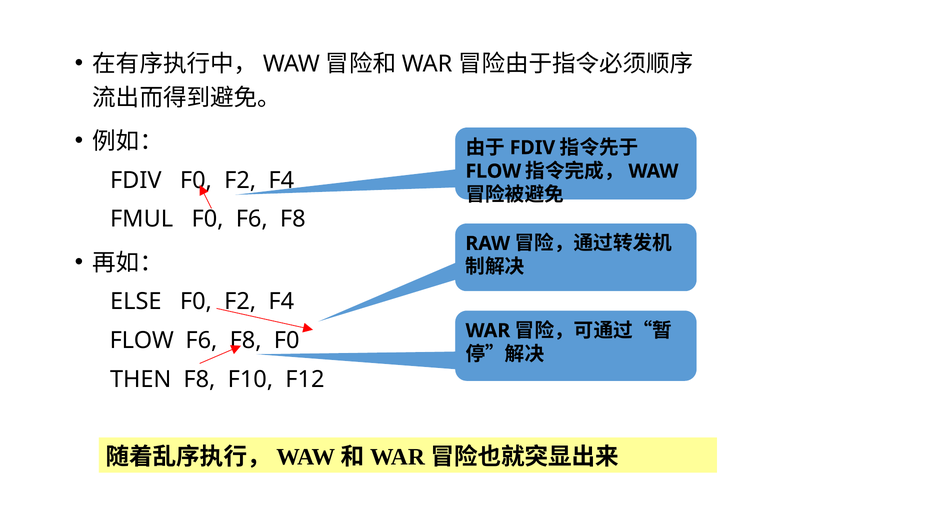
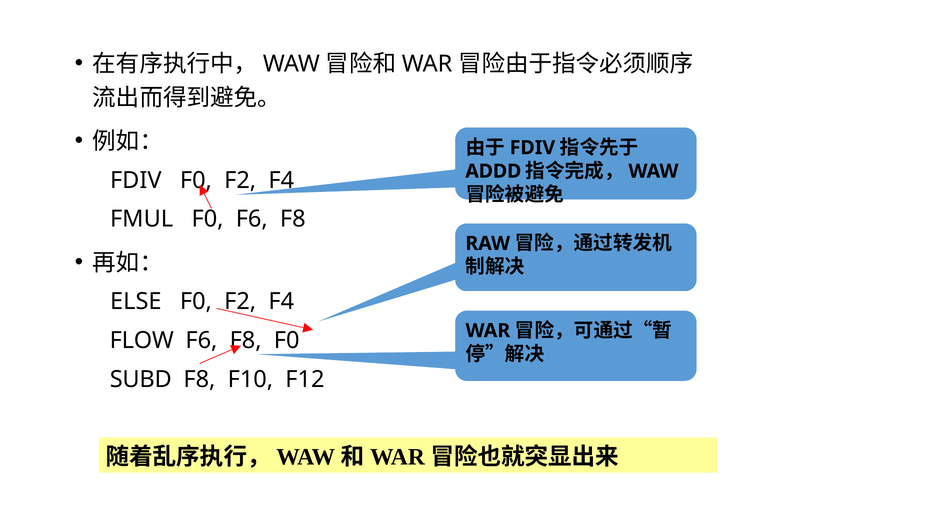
FLOW: FLOW -> ADDD (493, 171)
THEN: THEN -> SUBD (141, 379)
